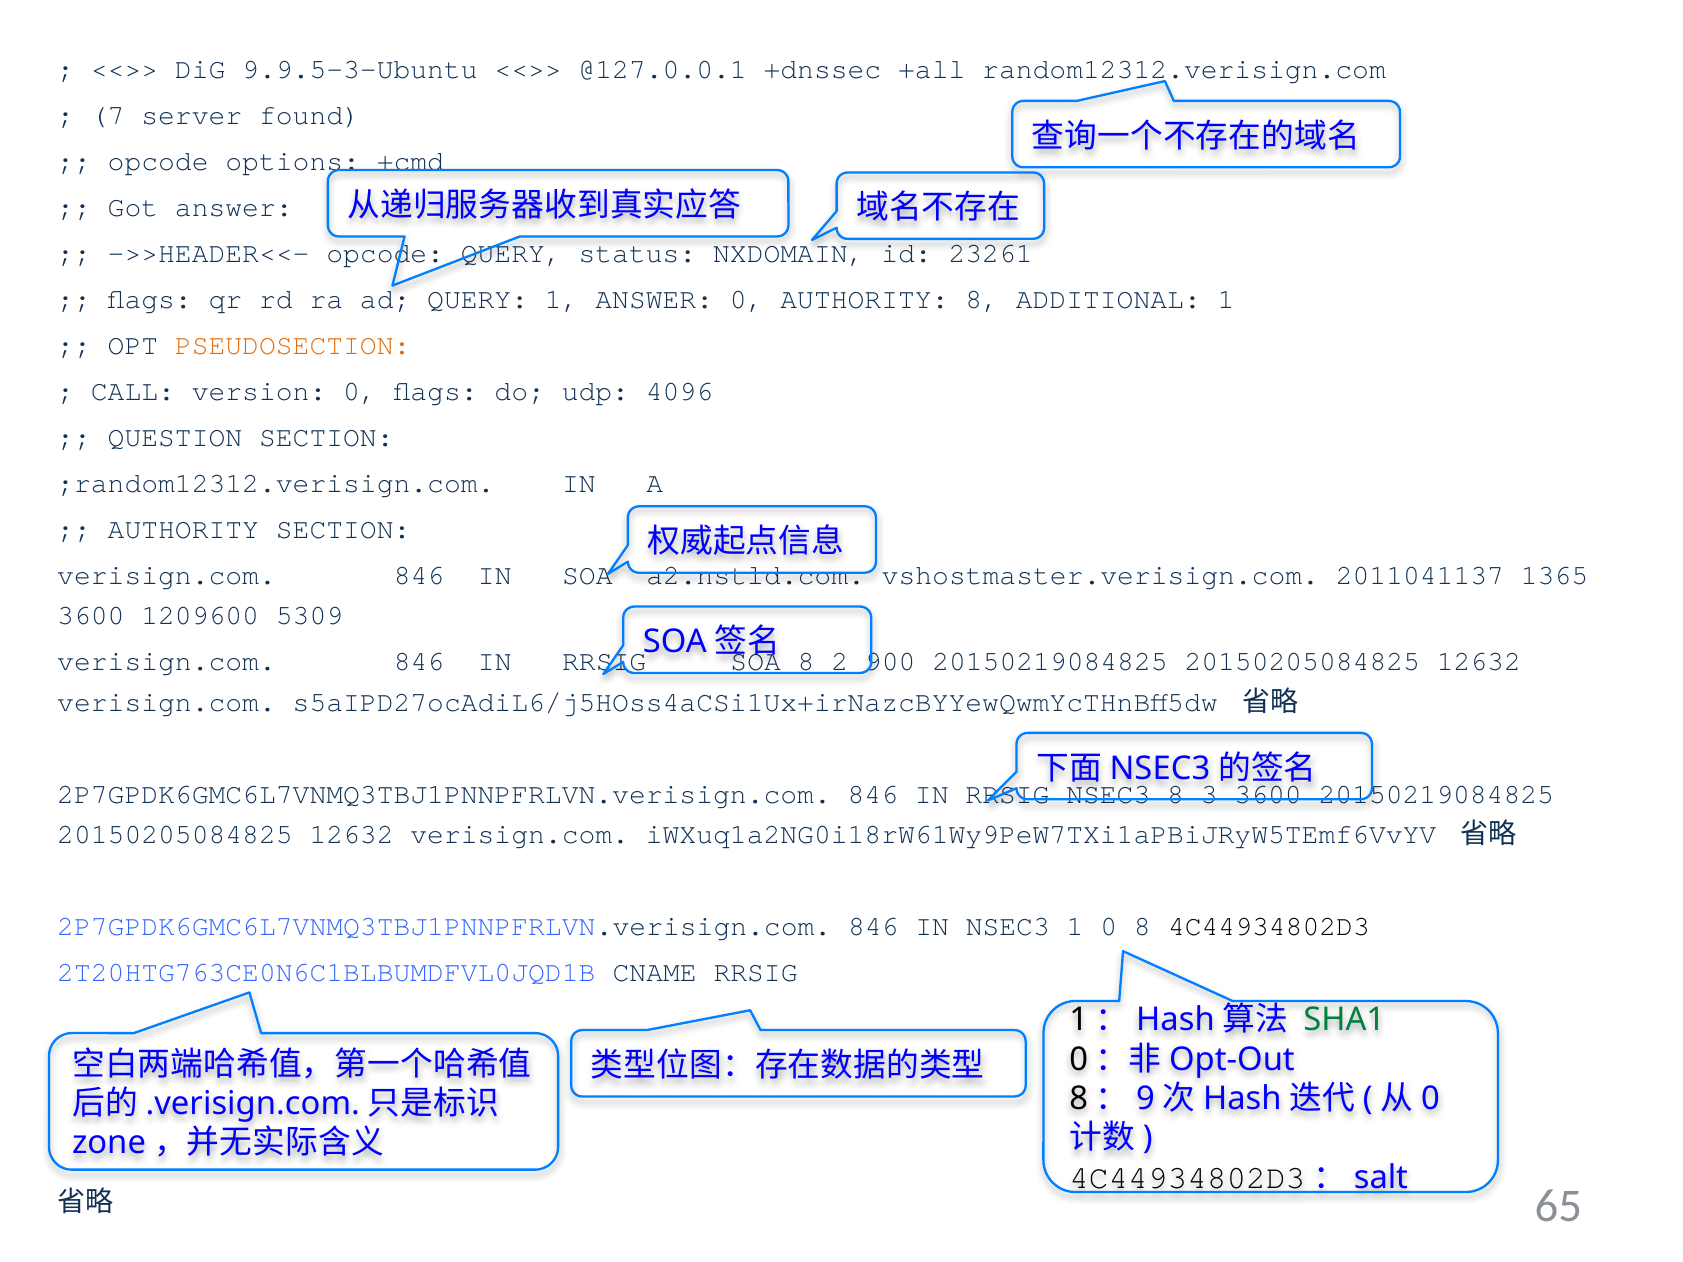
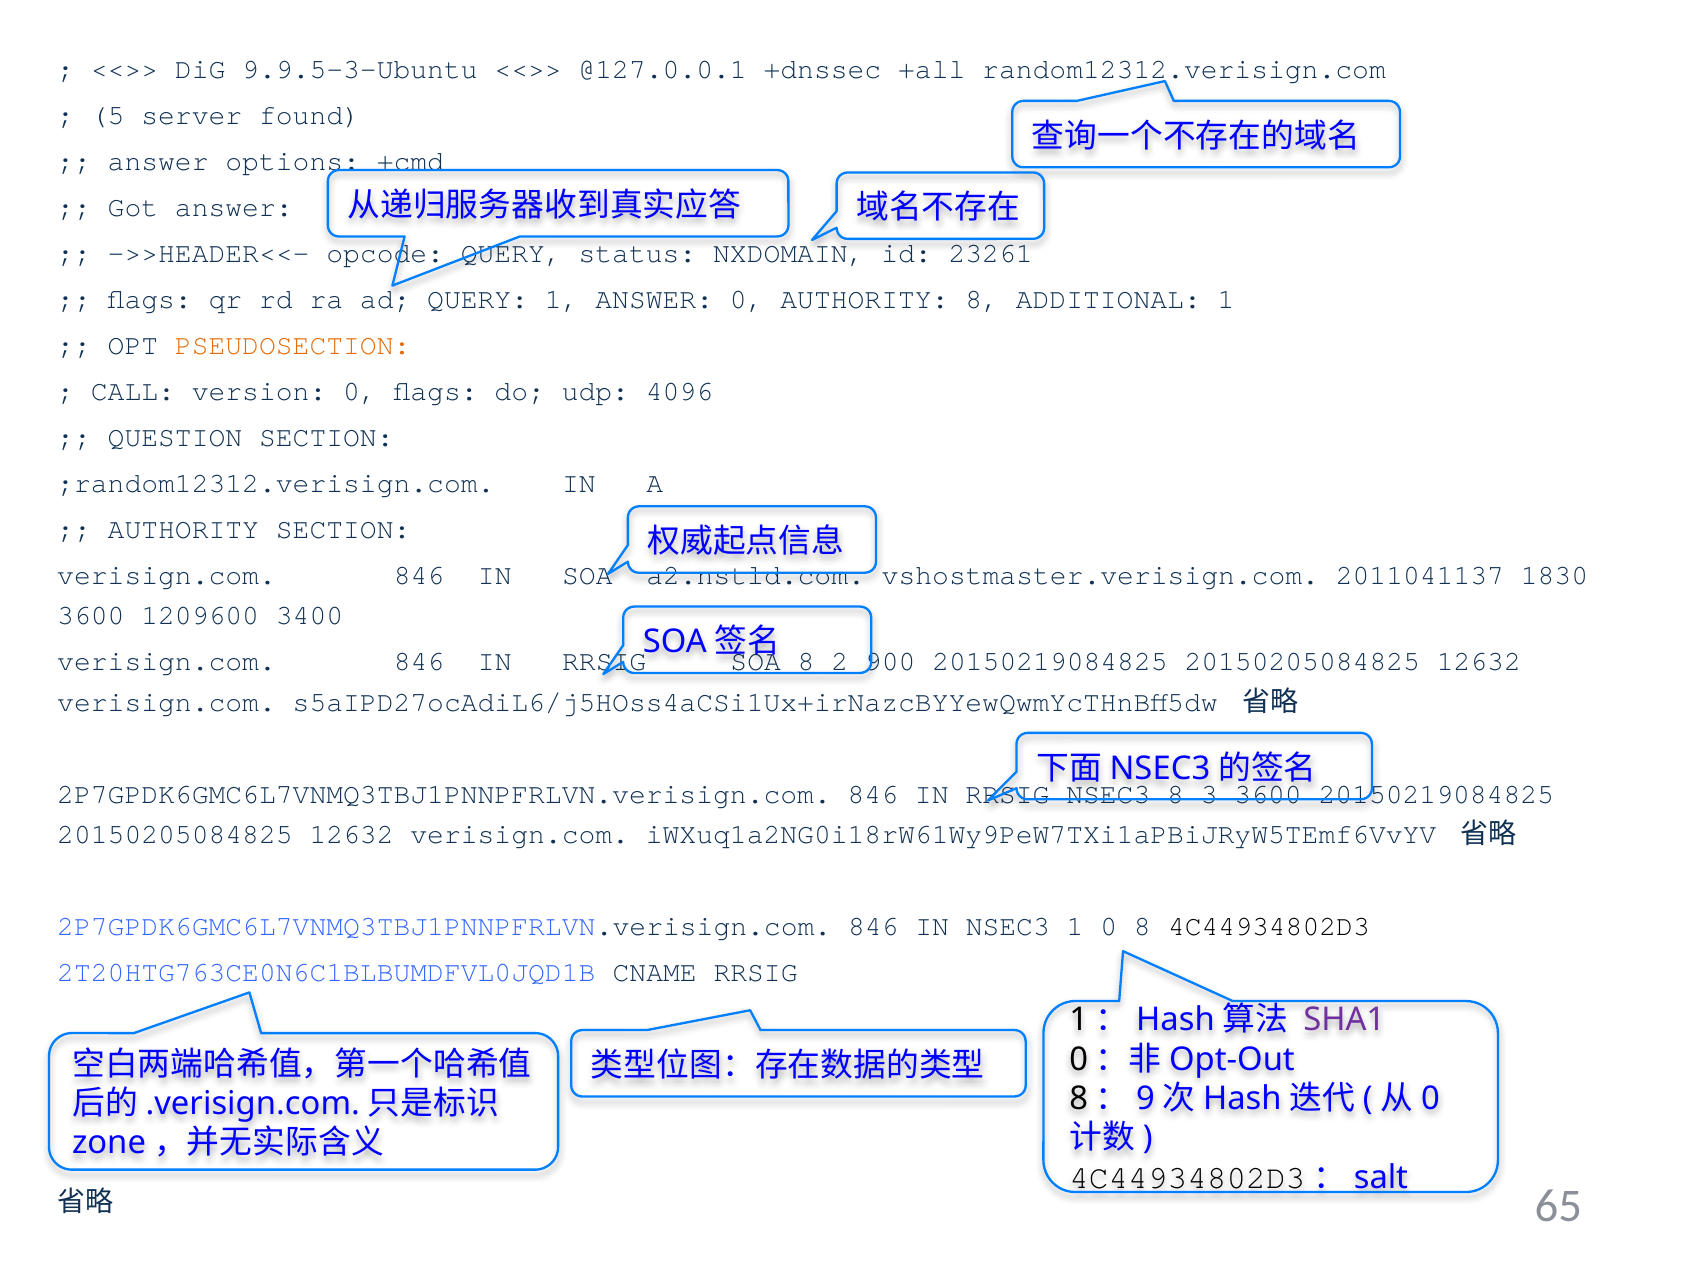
7: 7 -> 5 (108, 116)
opcode: opcode -> answer (158, 162)
1365: 1365 -> 1830 (1554, 575)
5309: 5309 -> 3400 (310, 616)
SHA1 colour: green -> purple (1344, 1020)
